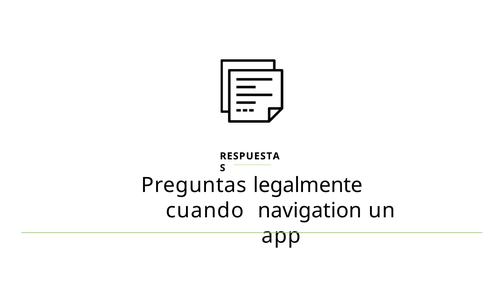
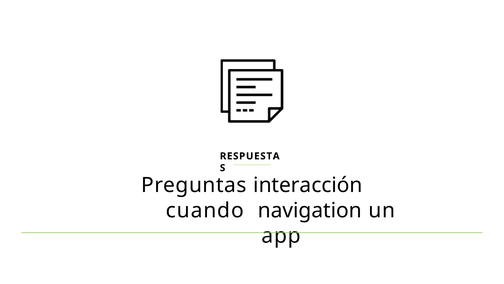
legalmente: legalmente -> interacción (308, 185)
